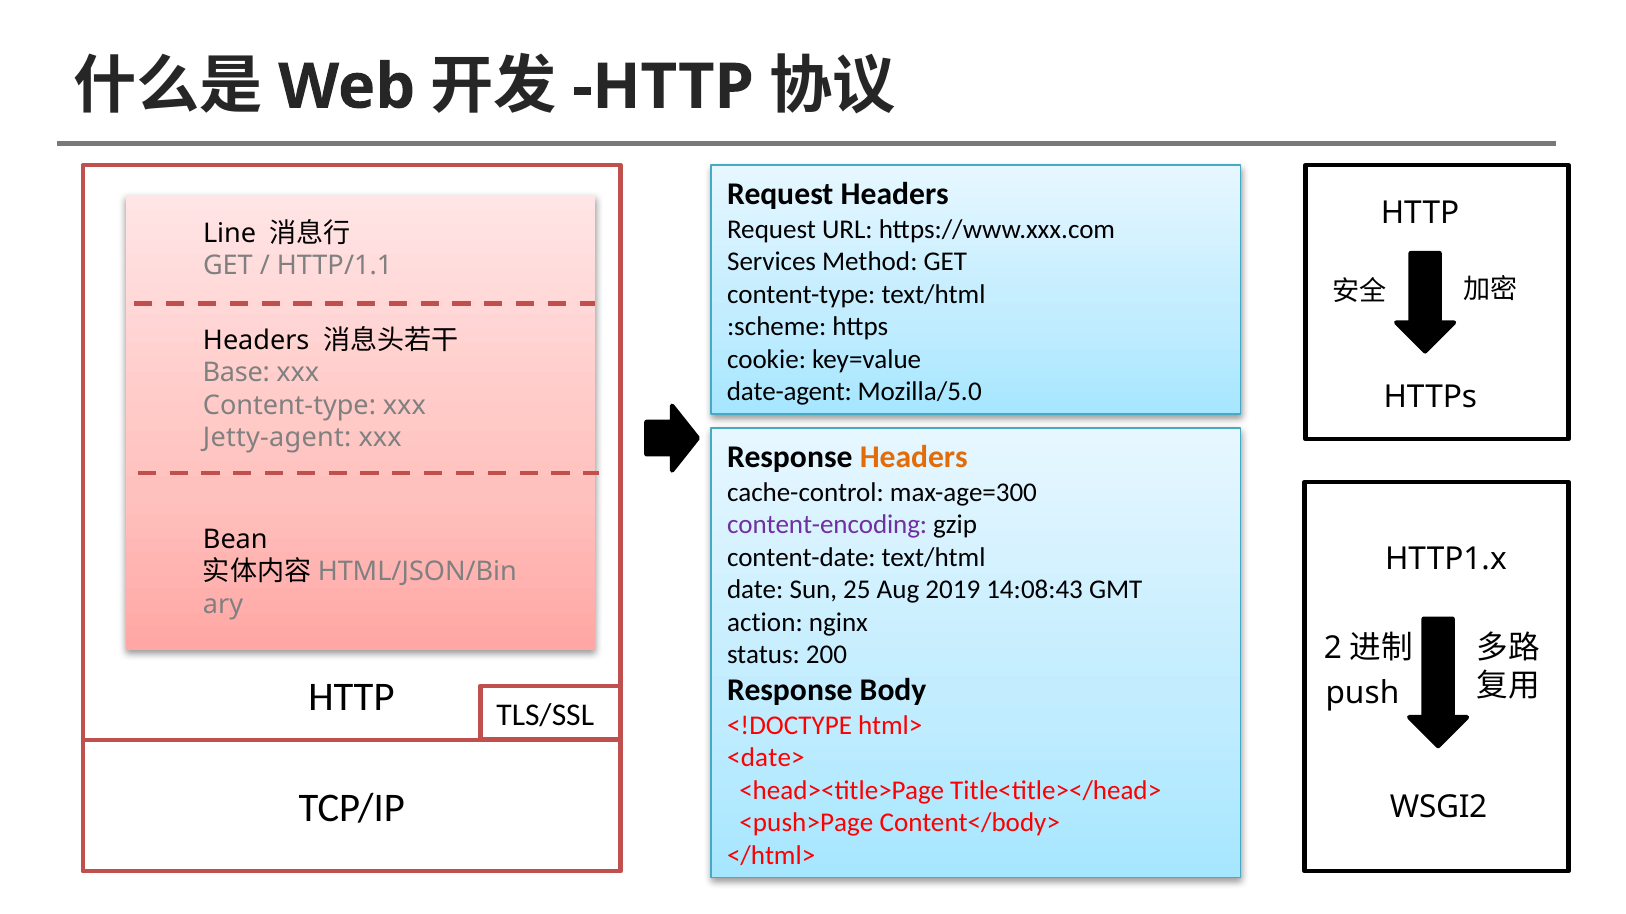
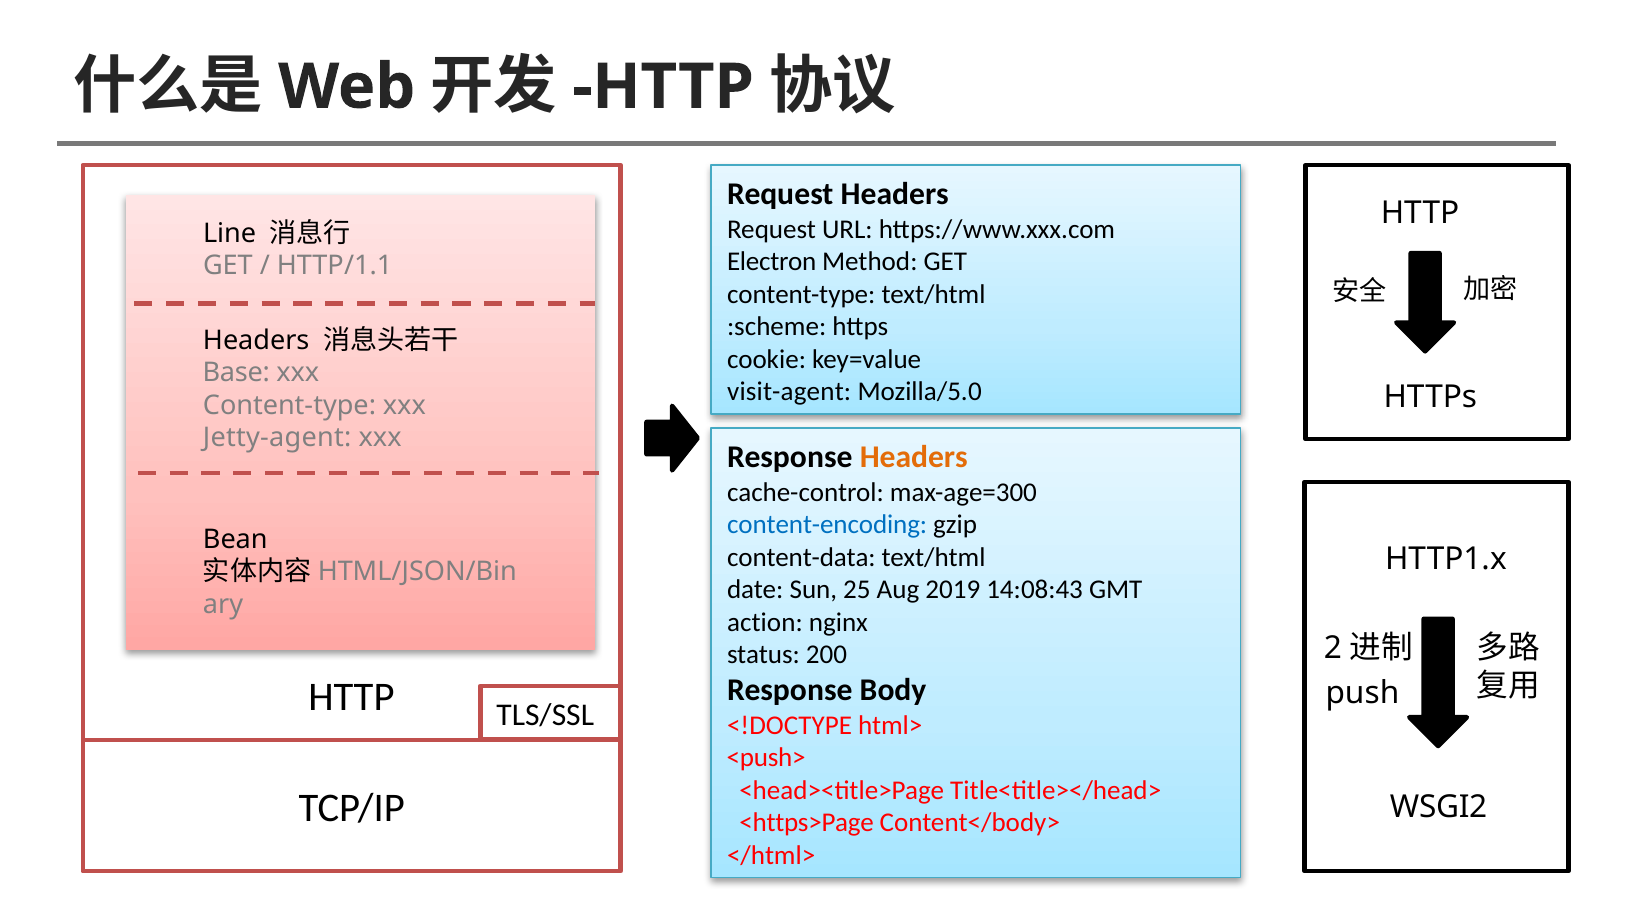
Services: Services -> Electron (772, 262)
date-agent: date-agent -> visit-agent (789, 392)
content-encoding colour: purple -> blue (827, 525)
content-date: content-date -> content-data (801, 558)
<date>: <date> -> <push> (766, 758)
<push>Page: <push>Page -> <https>Page (807, 823)
